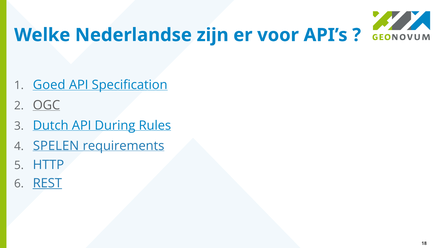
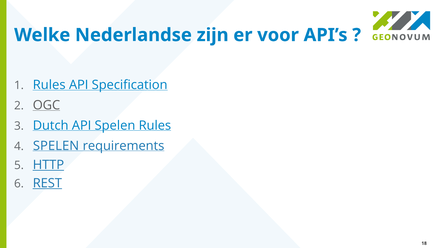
Goed: Goed -> Rules (49, 85)
API During: During -> Spelen (115, 126)
HTTP underline: none -> present (48, 165)
